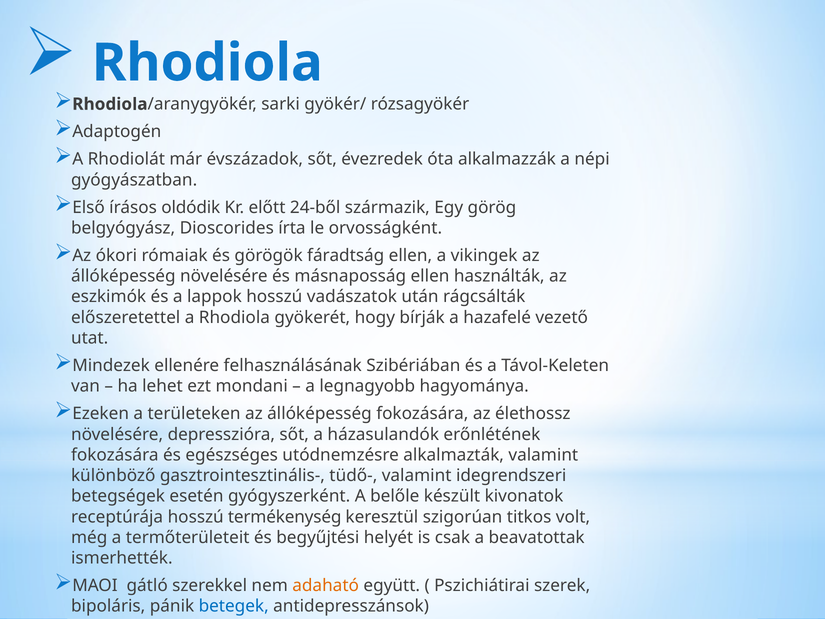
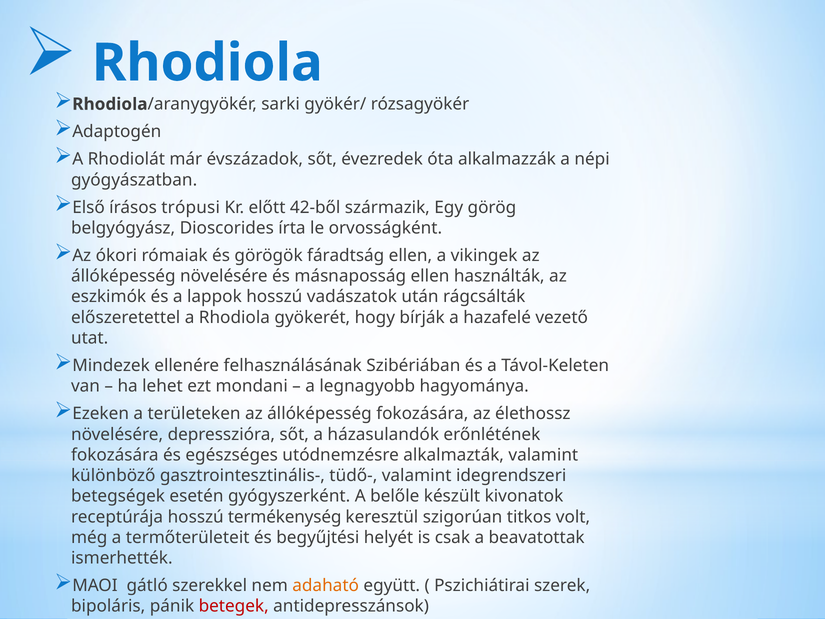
oldódik: oldódik -> trópusi (191, 207)
24-ből: 24-ből -> 42-ből (315, 207)
betegek colour: blue -> red (234, 606)
